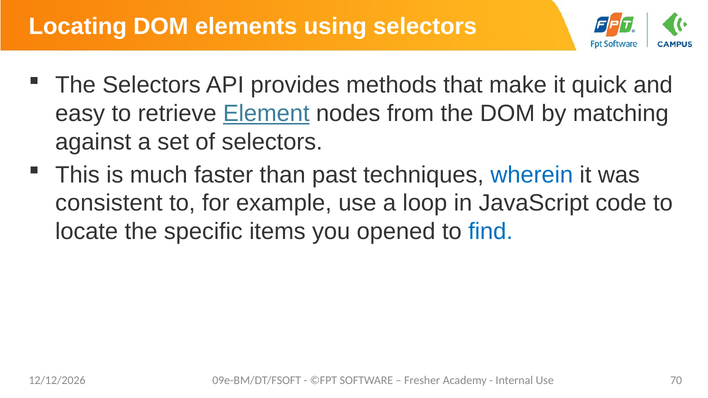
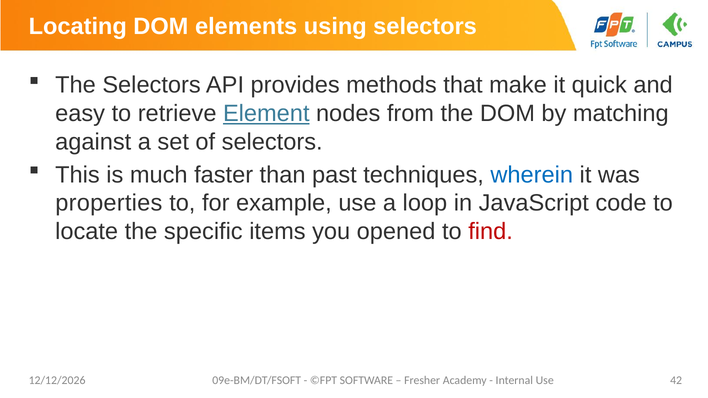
consistent: consistent -> properties (109, 203)
find colour: blue -> red (491, 231)
70: 70 -> 42 (676, 380)
